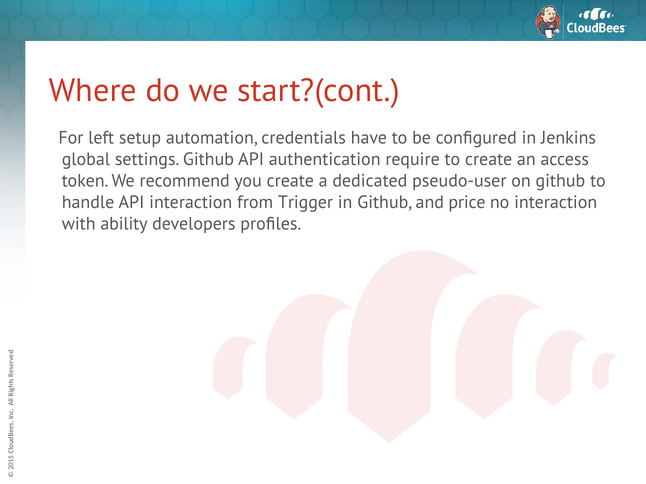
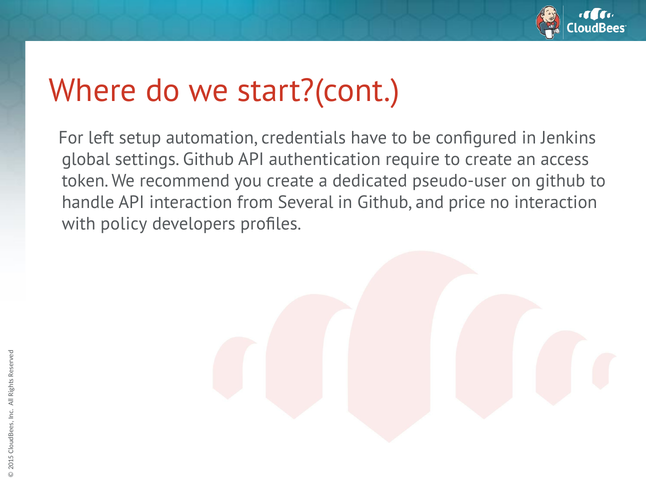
Trigger: Trigger -> Several (306, 203)
ability: ability -> policy (124, 224)
